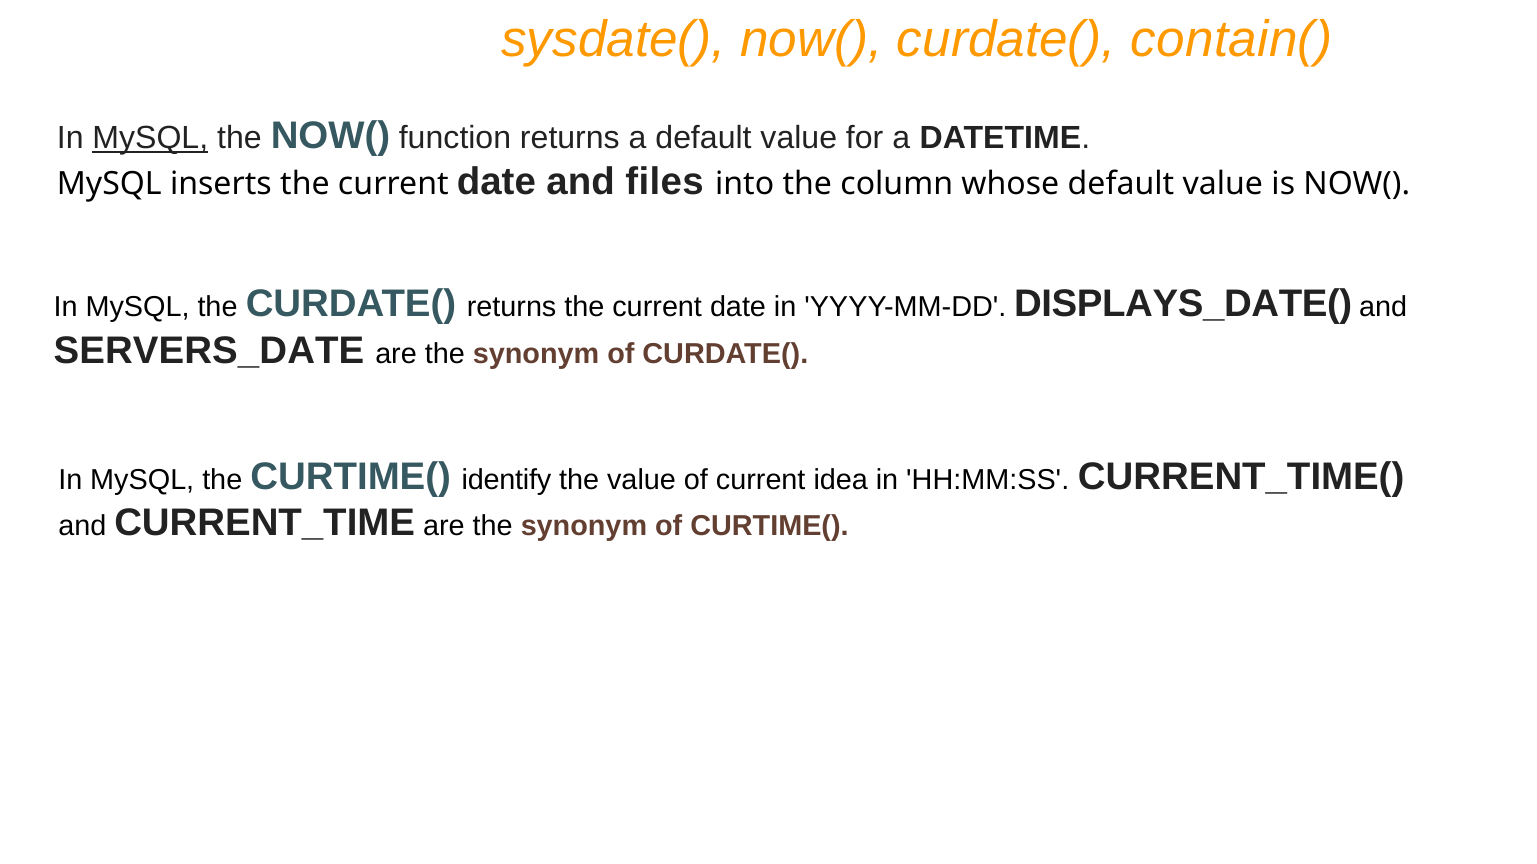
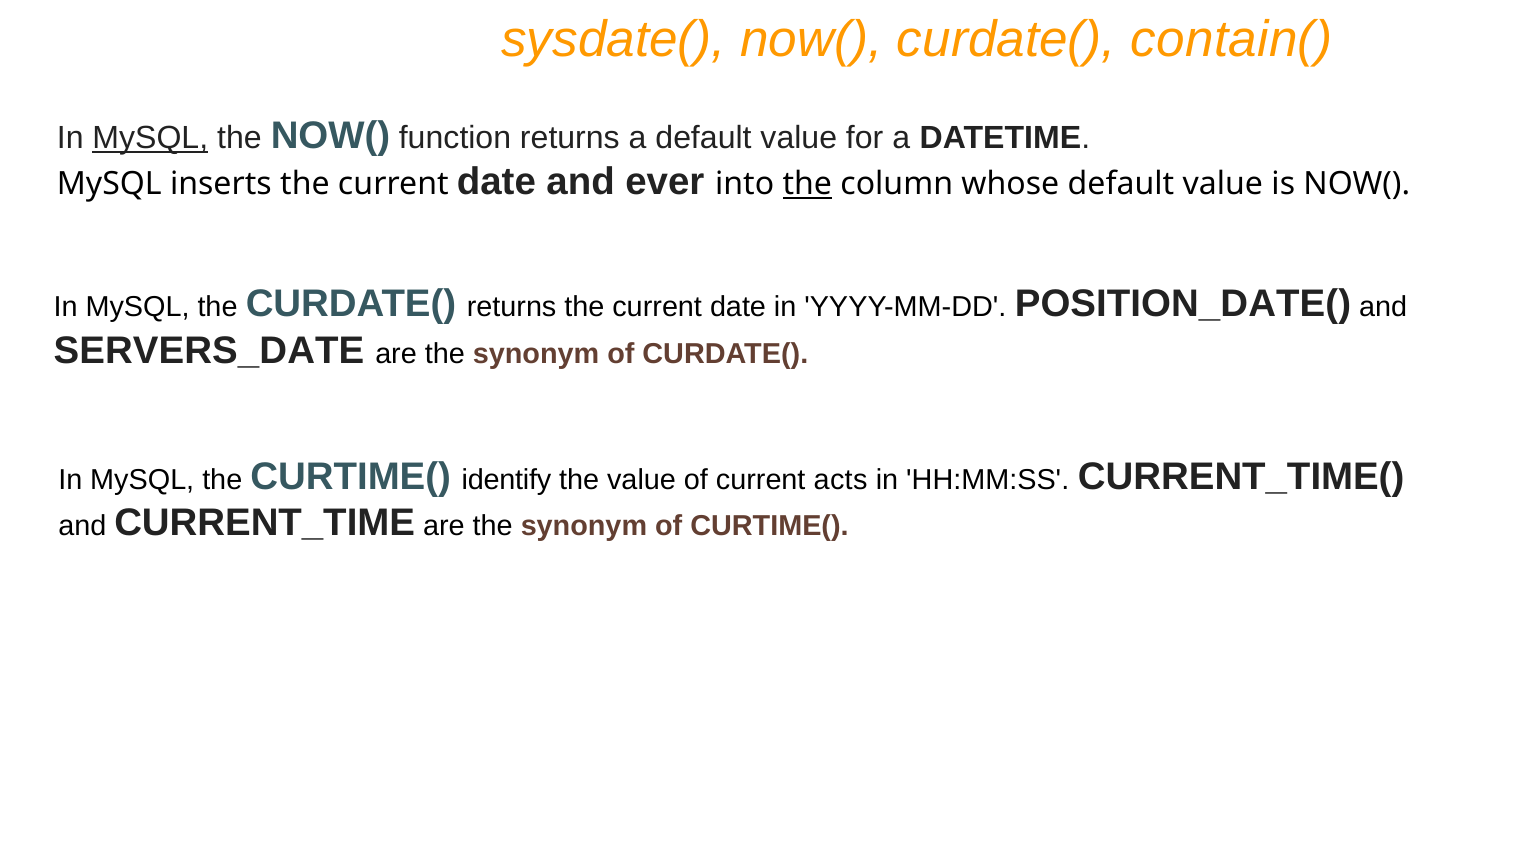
files: files -> ever (665, 182)
the underline: none -> present (807, 184)
DISPLAYS_DATE(: DISPLAYS_DATE( -> POSITION_DATE( (1183, 304)
idea: idea -> acts (841, 480)
